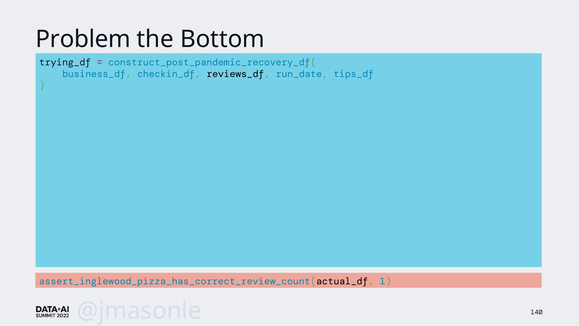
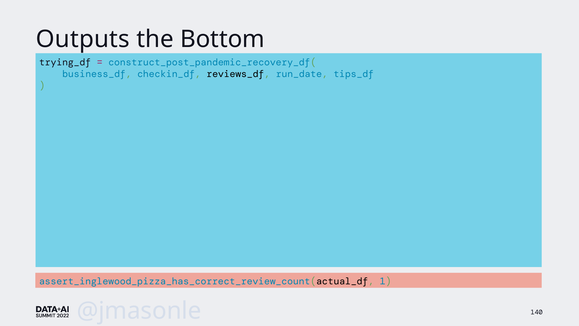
Problem: Problem -> Outputs (83, 39)
